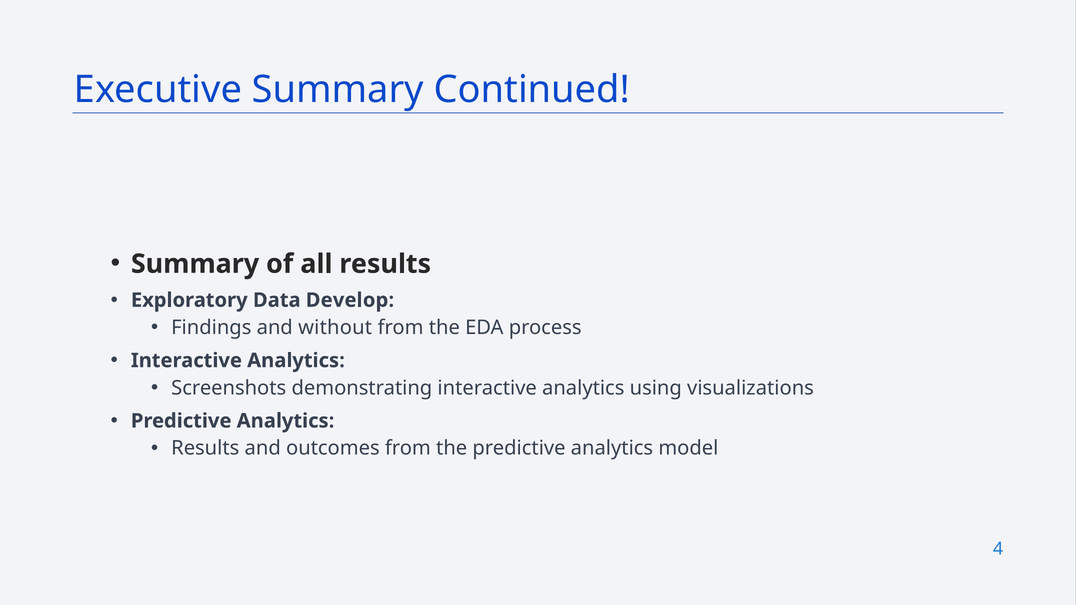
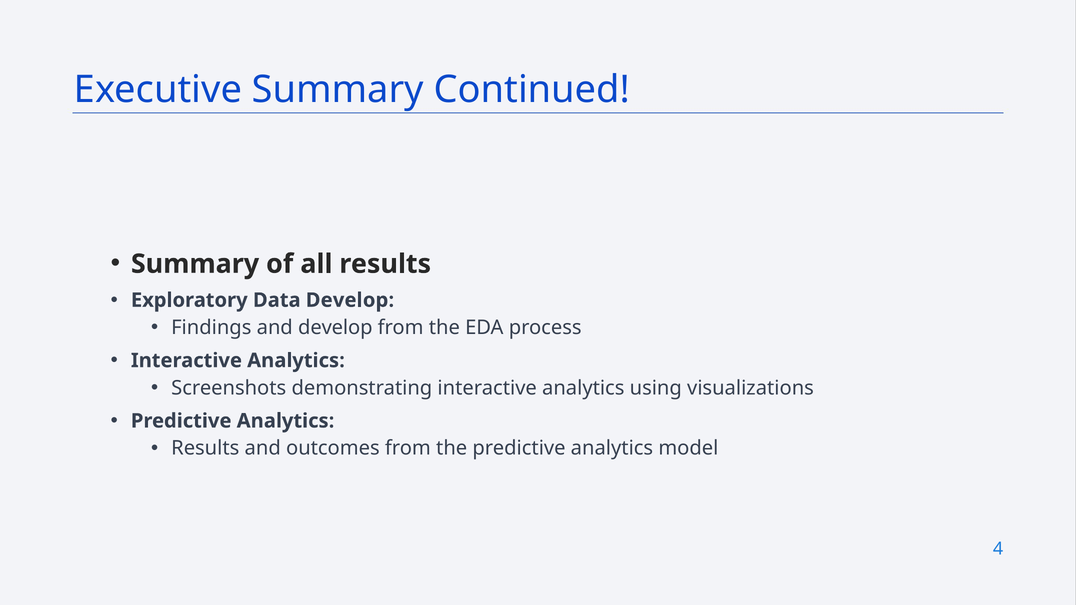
and without: without -> develop (335, 328)
